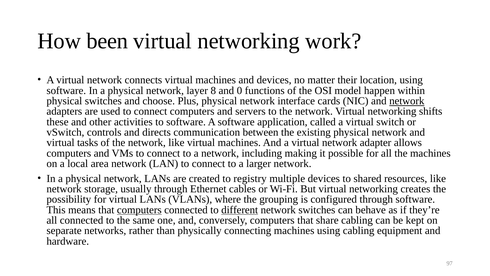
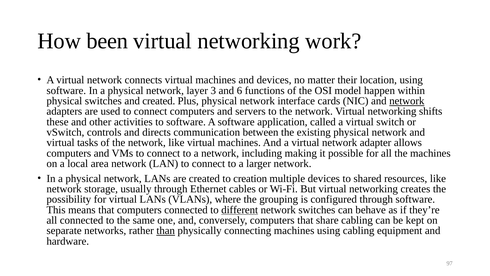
8: 8 -> 3 (213, 90)
0: 0 -> 6 (239, 90)
and choose: choose -> created (159, 101)
registry: registry -> creation (250, 178)
computers underline: present -> none (139, 210)
than underline: none -> present (166, 230)
